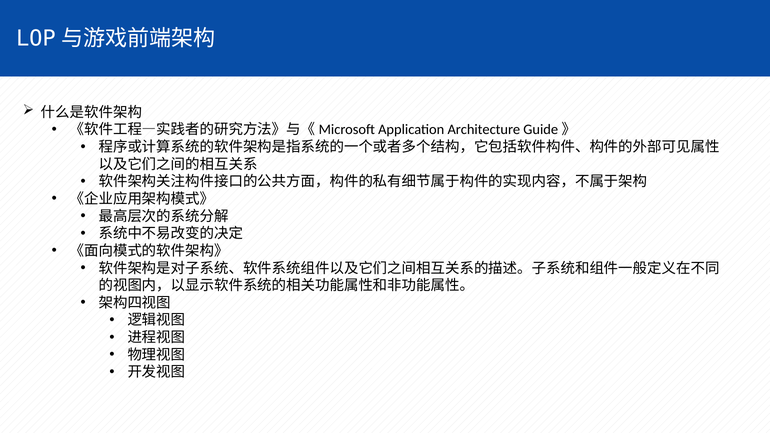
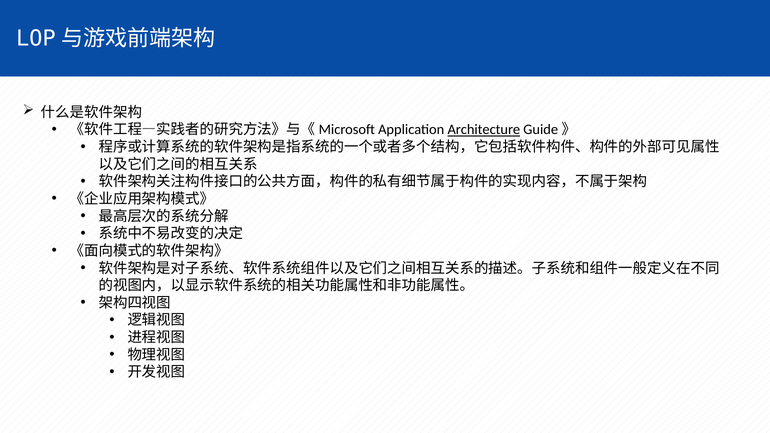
Architecture underline: none -> present (484, 130)
